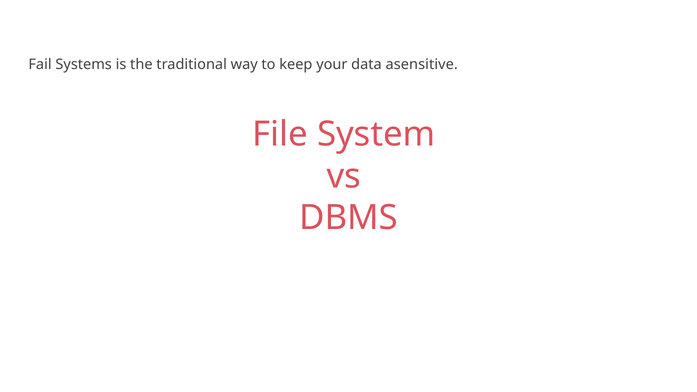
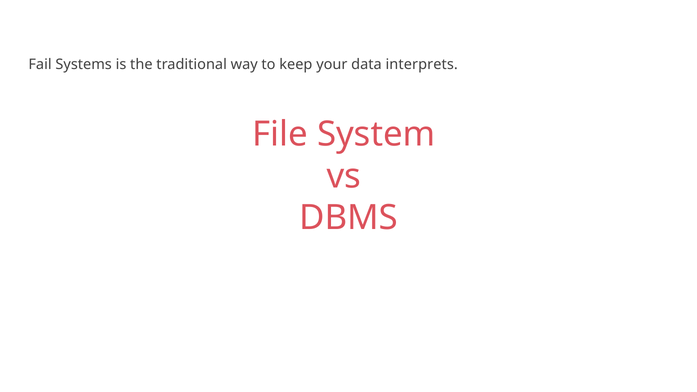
asensitive: asensitive -> interprets (422, 64)
